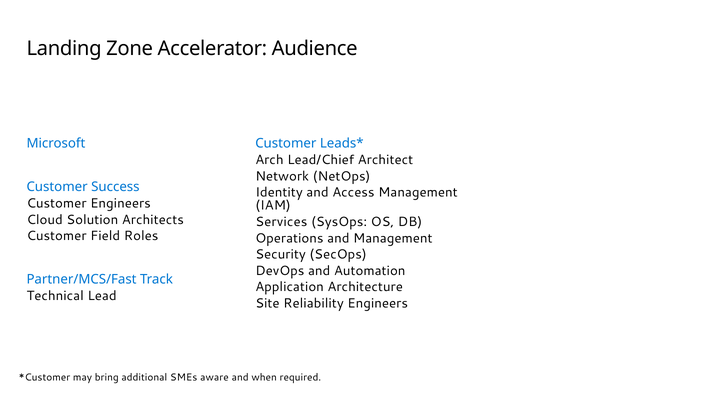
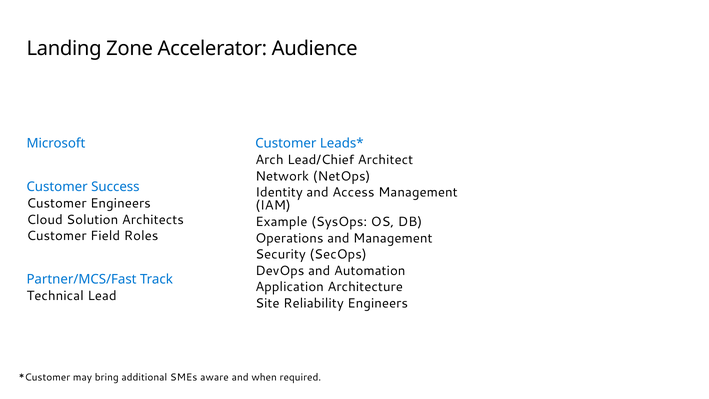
Services: Services -> Example (281, 222)
